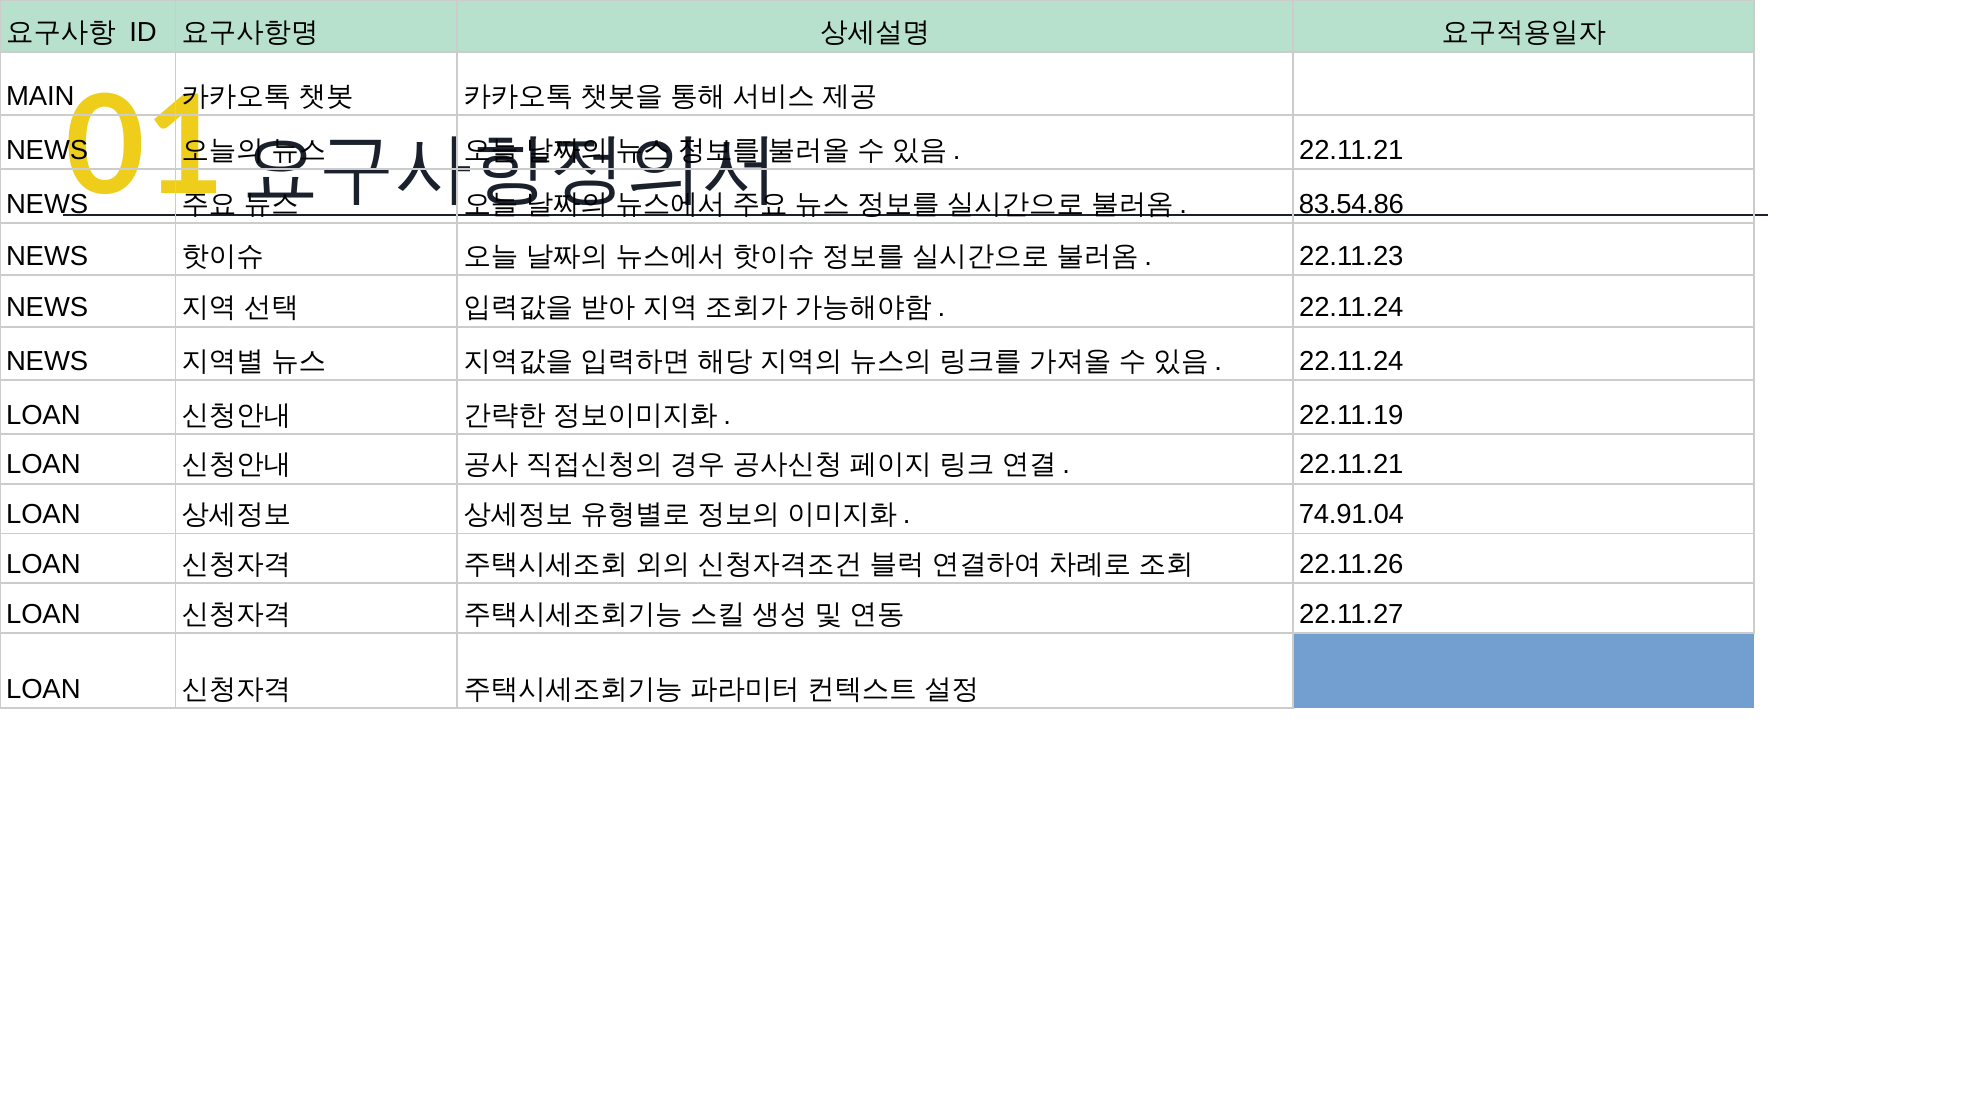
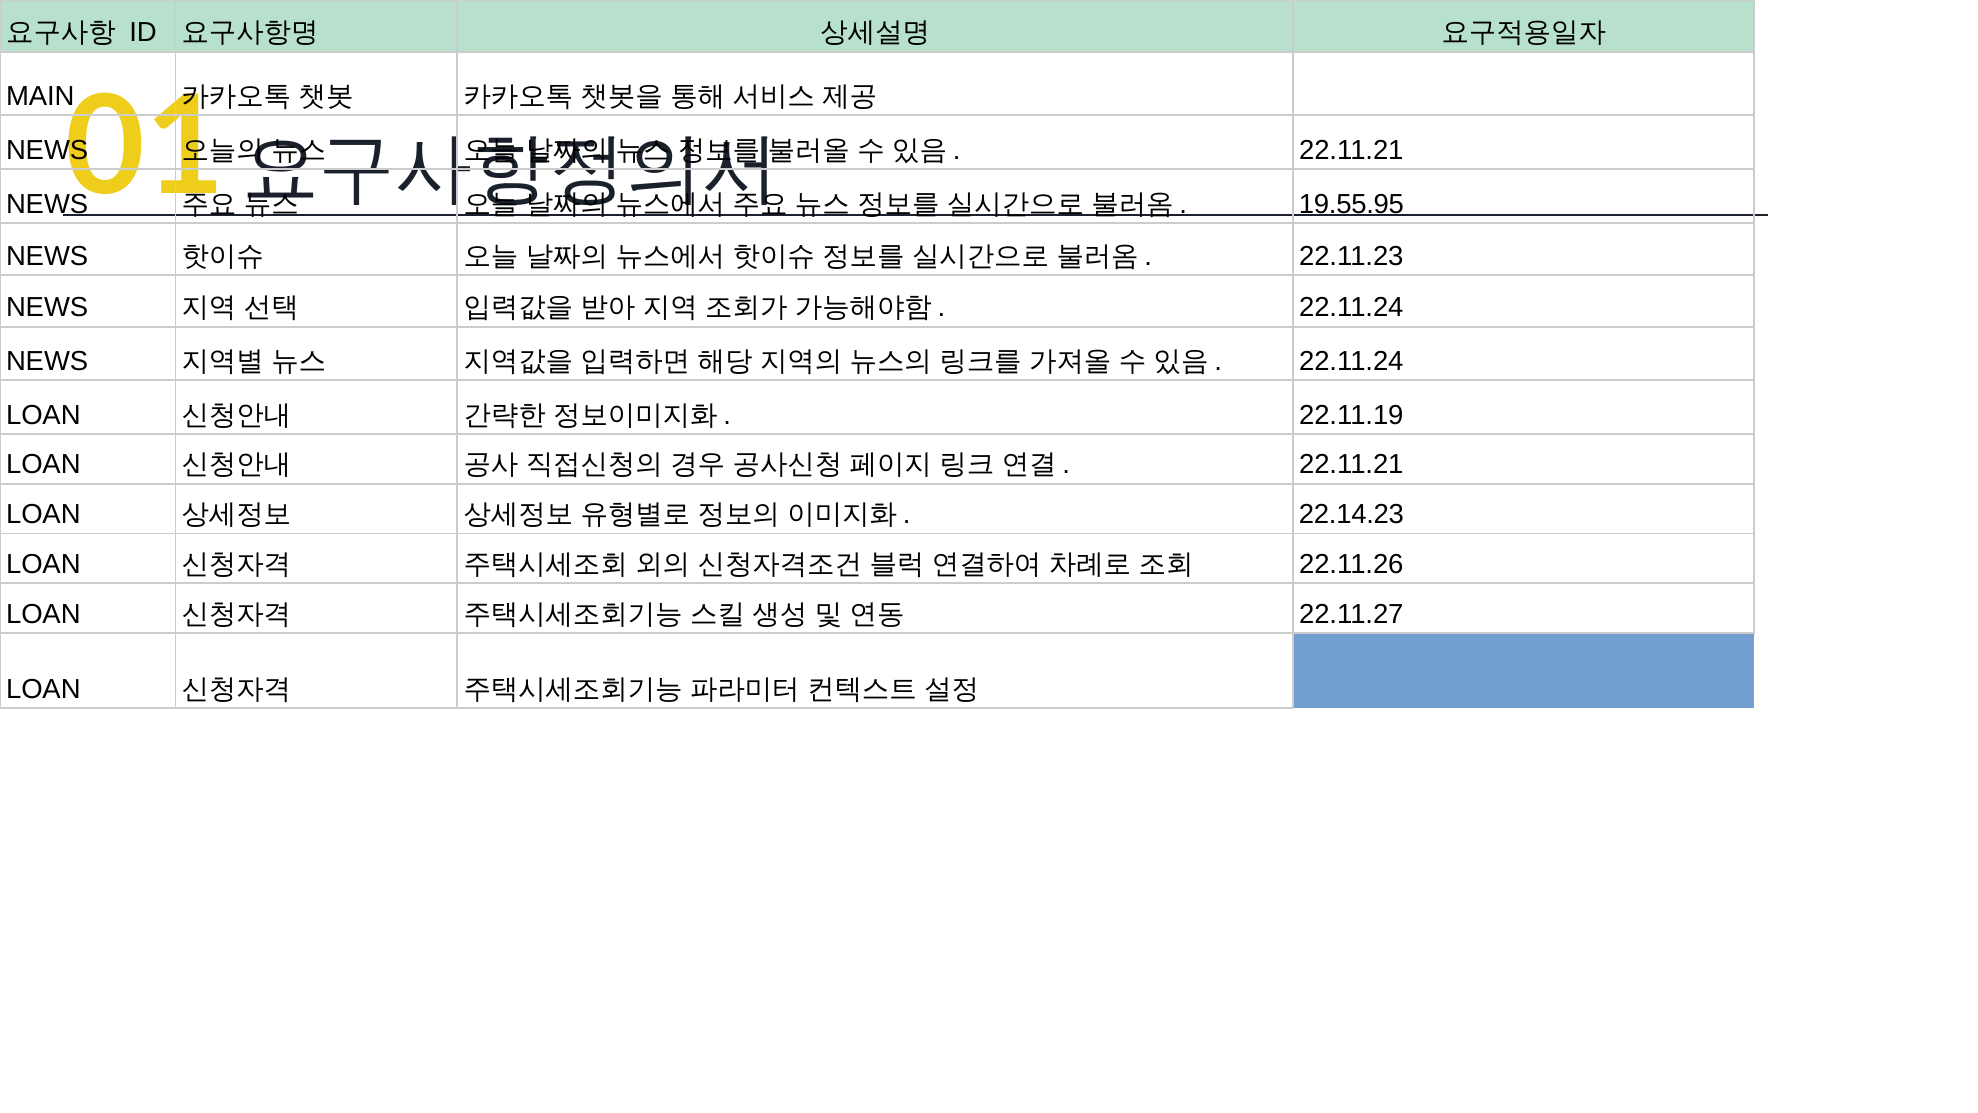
83.54.86: 83.54.86 -> 19.55.95 (1351, 204)
74.91.04: 74.91.04 -> 22.14.23 (1351, 514)
